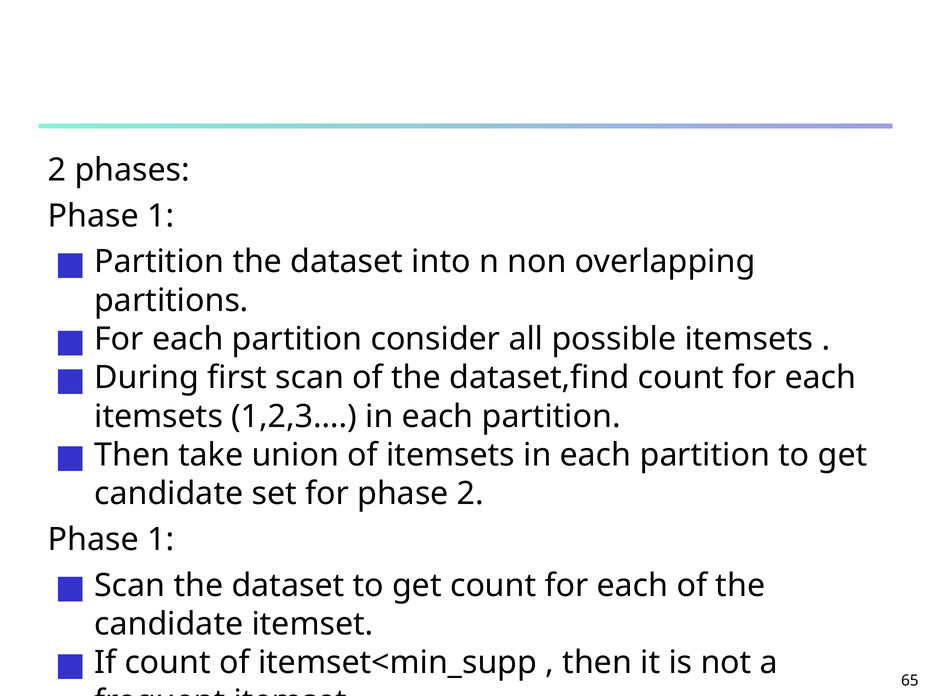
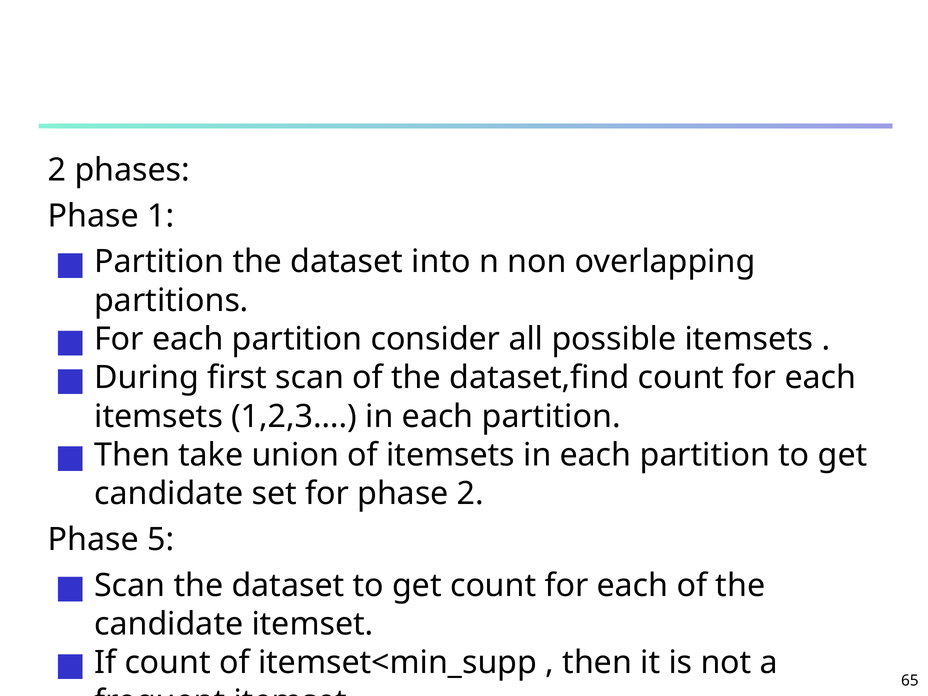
1: 1 -> 5 (161, 540)
